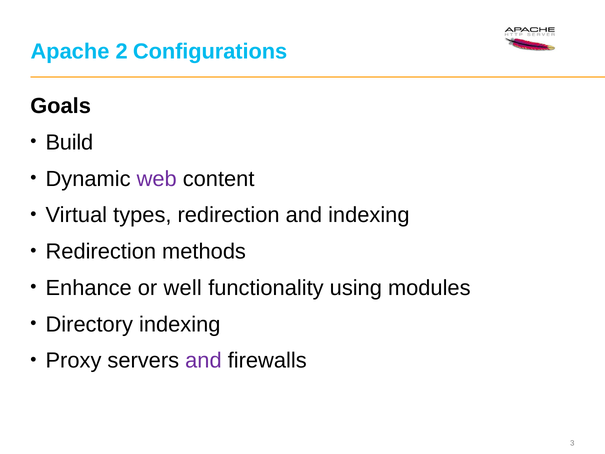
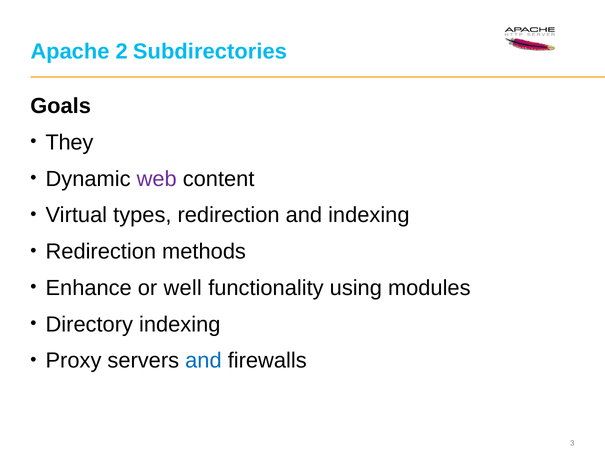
Configurations: Configurations -> Subdirectories (210, 52)
Build: Build -> They (69, 142)
and colour: purple -> blue (203, 360)
